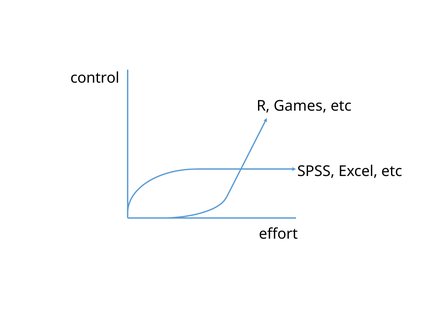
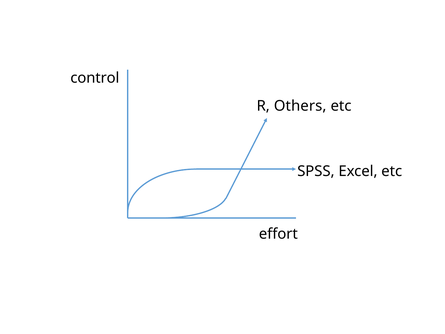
Games: Games -> Others (300, 106)
